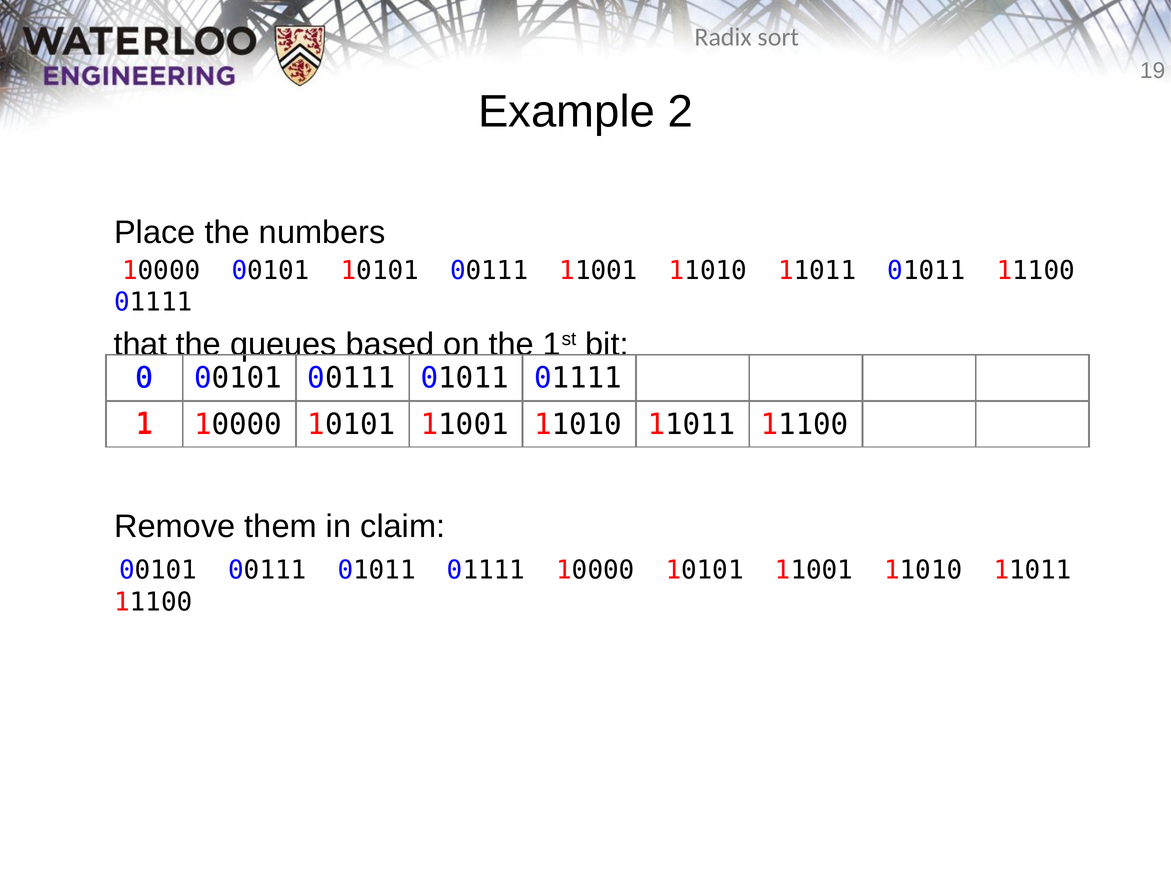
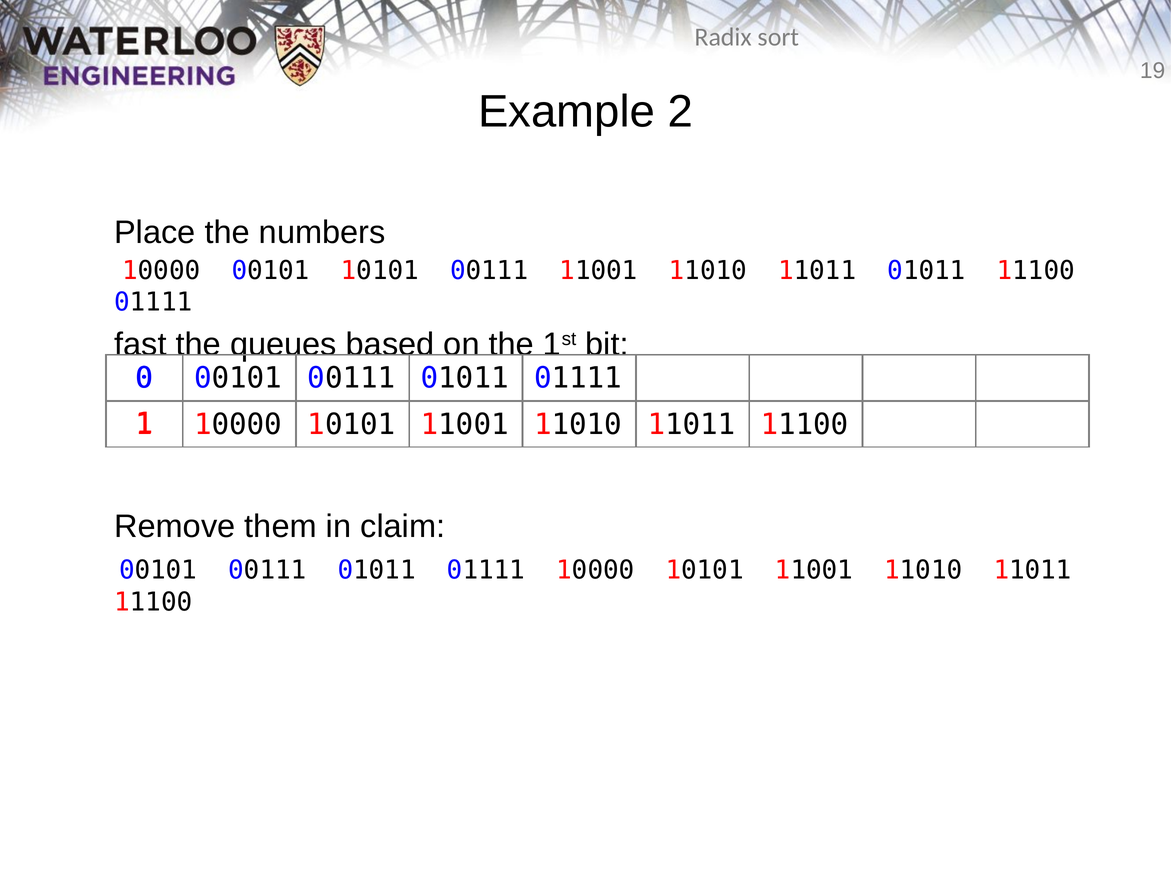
that: that -> fast (140, 344)
